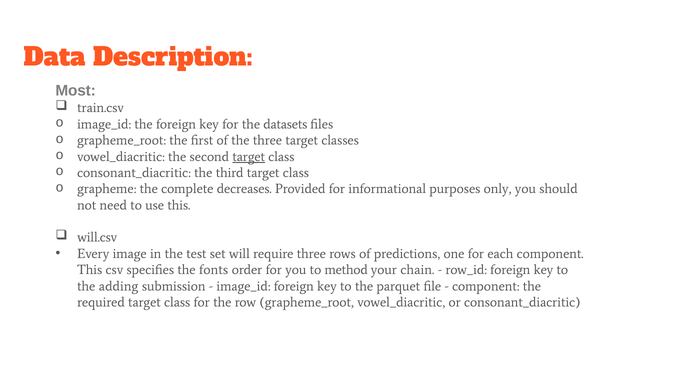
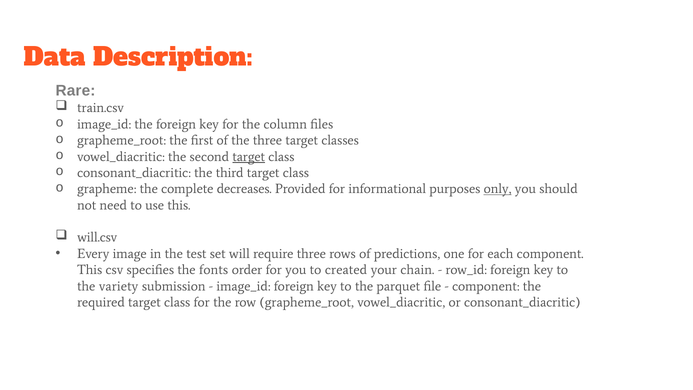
Most: Most -> Rare (75, 91)
datasets: datasets -> column (285, 124)
only underline: none -> present (498, 189)
method: method -> created (346, 270)
adding: adding -> variety (119, 286)
